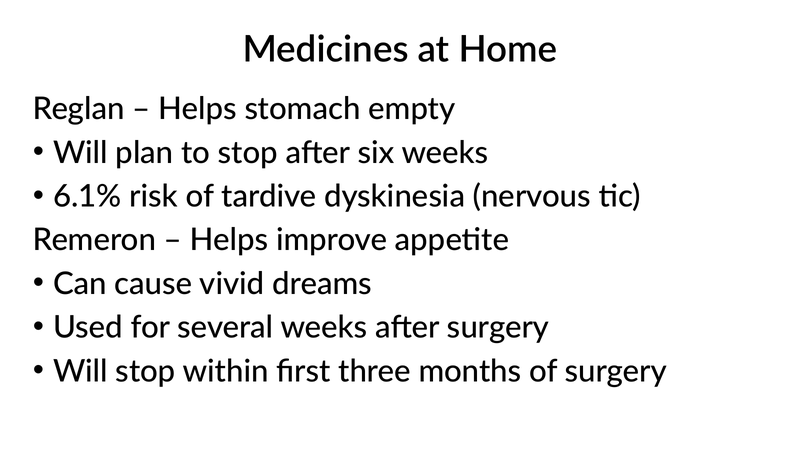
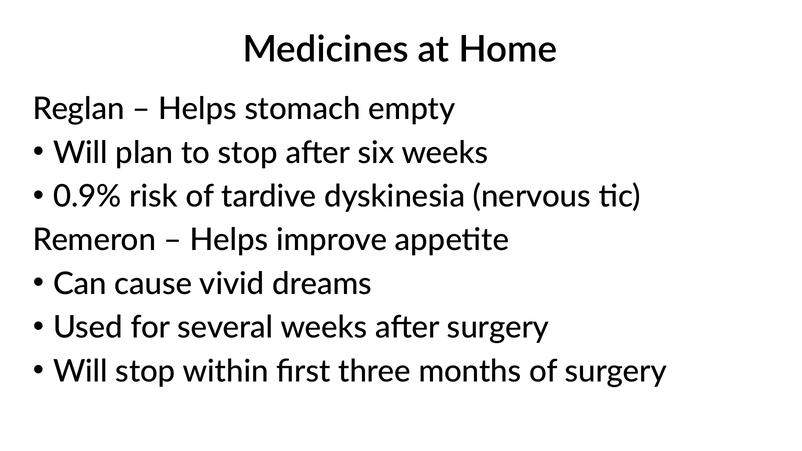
6.1%: 6.1% -> 0.9% (87, 197)
